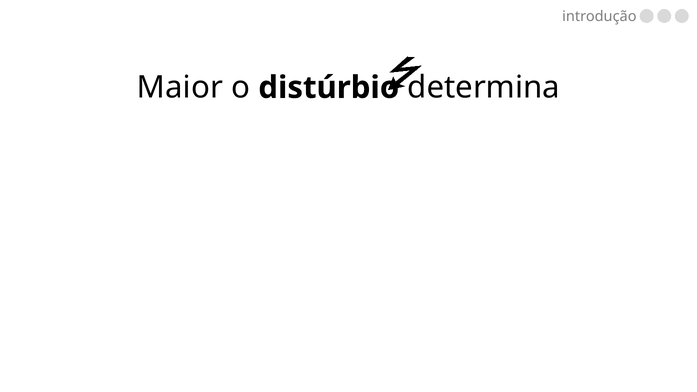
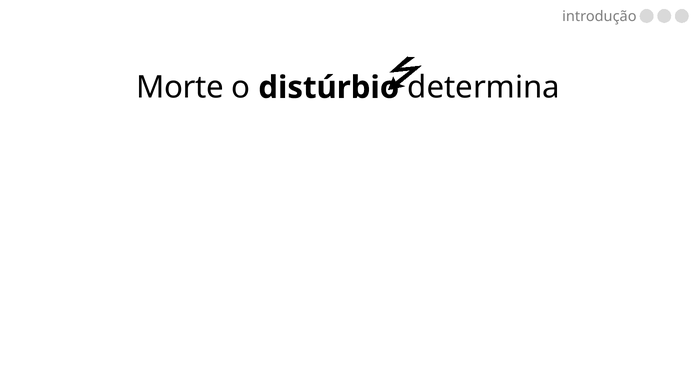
Maior: Maior -> Morte (180, 88)
